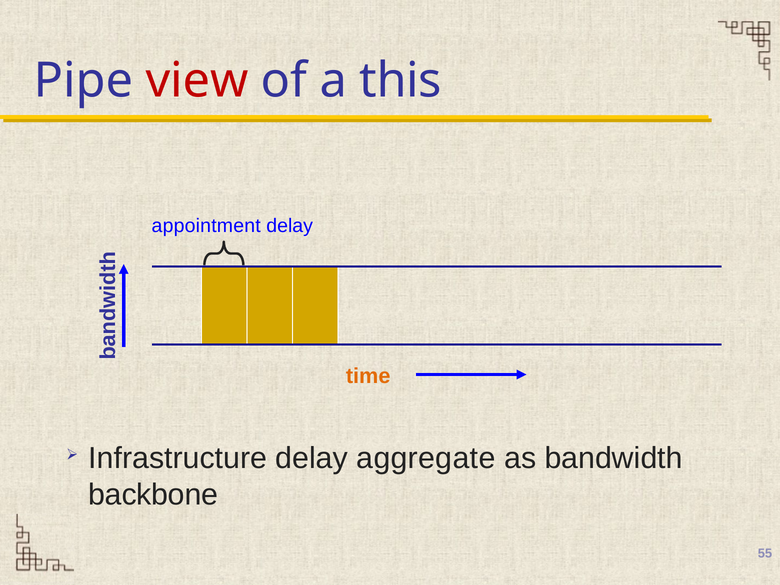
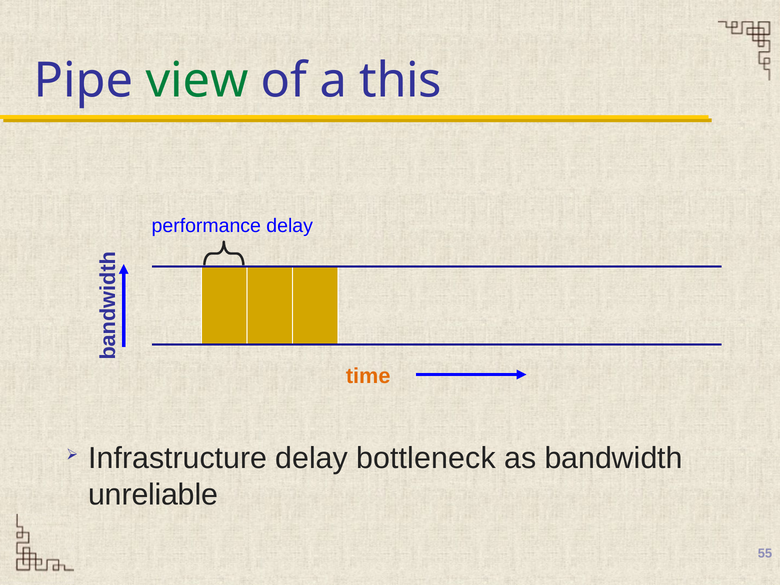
view colour: red -> green (197, 81)
appointment: appointment -> performance (206, 226)
aggregate: aggregate -> bottleneck (426, 458)
backbone: backbone -> unreliable (153, 495)
